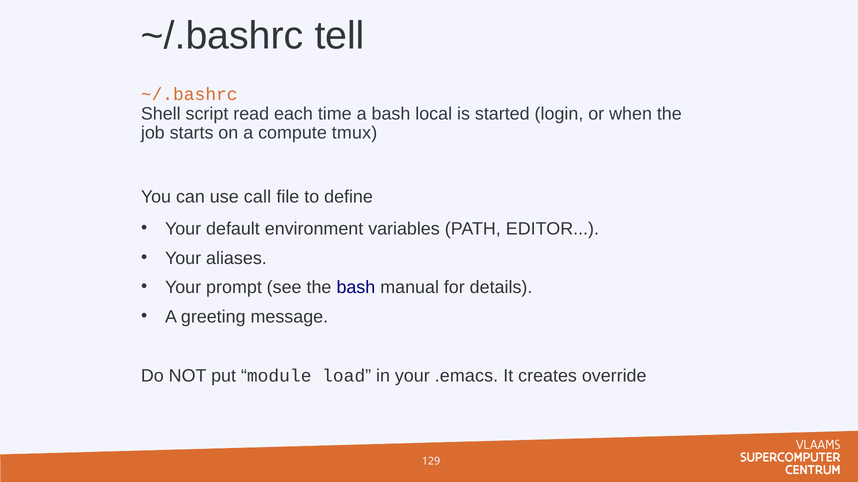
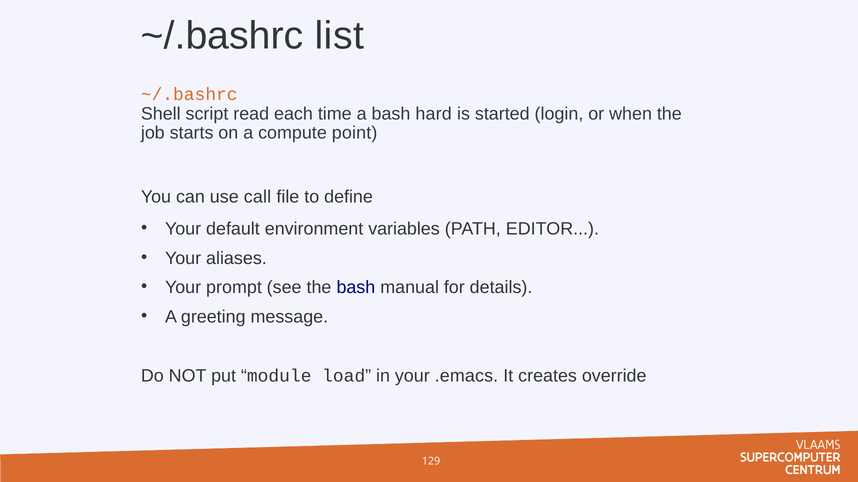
tell: tell -> list (339, 36)
local: local -> hard (434, 114)
tmux: tmux -> point (355, 133)
